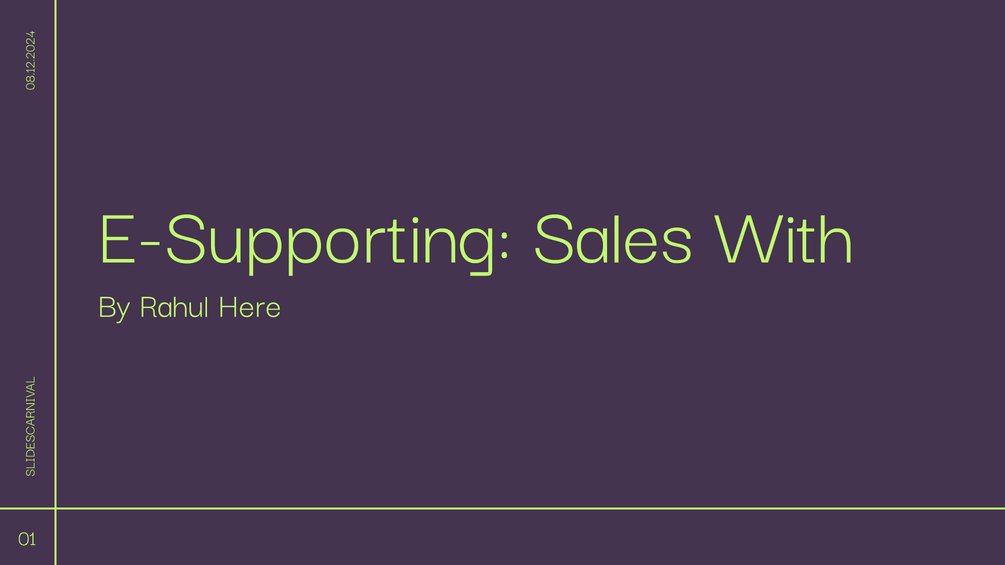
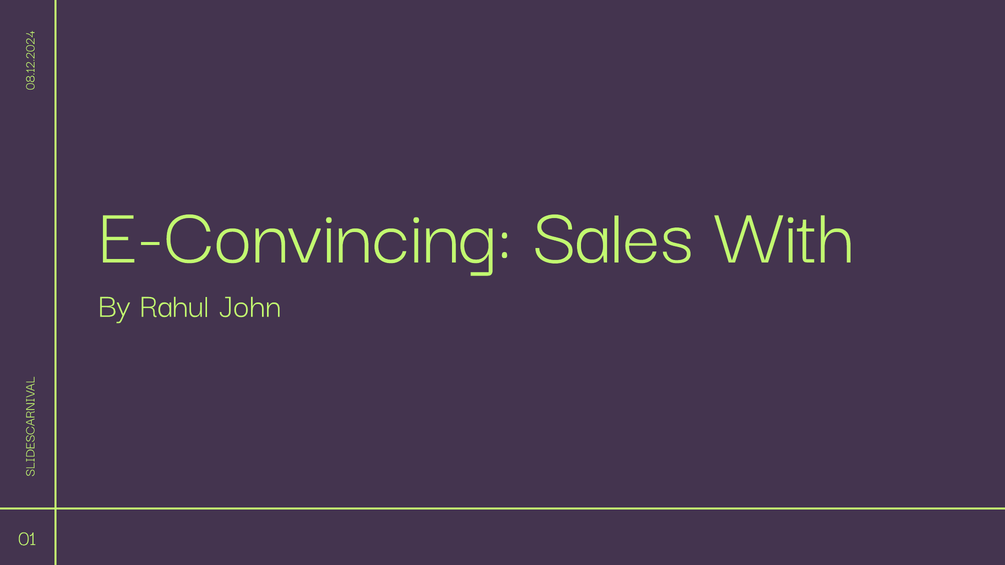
E-Supporting: E-Supporting -> E-Convincing (305, 235)
Here: Here -> John (250, 305)
